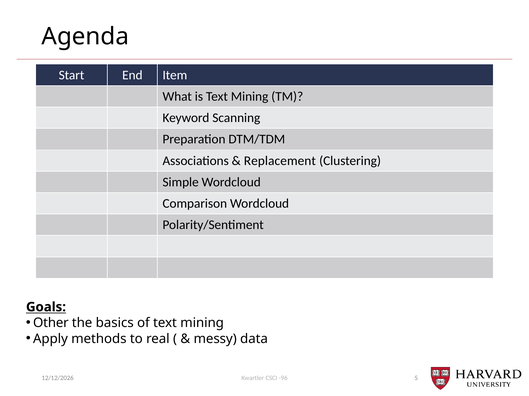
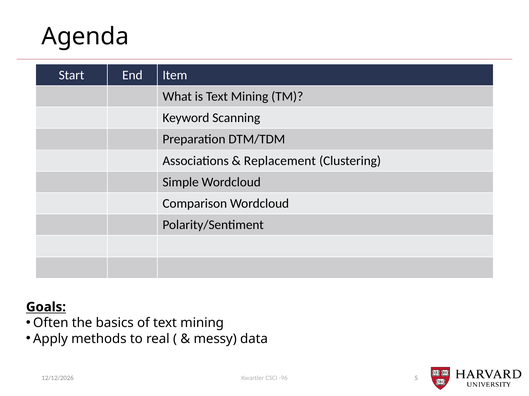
Other: Other -> Often (51, 323)
